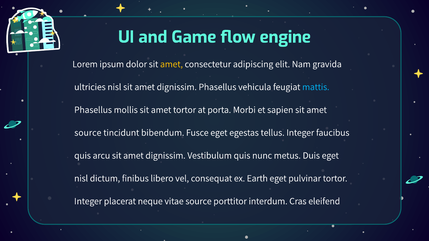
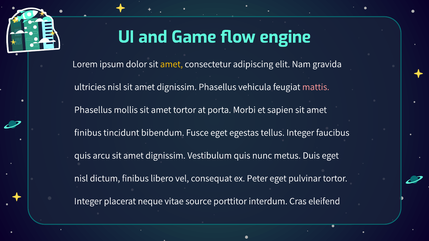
mattis colour: light blue -> pink (316, 87)
source: source -> finibus (88, 133)
Earth: Earth -> Peter (257, 179)
